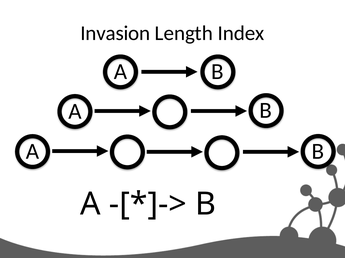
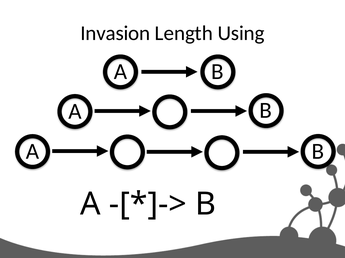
Index: Index -> Using (241, 33)
